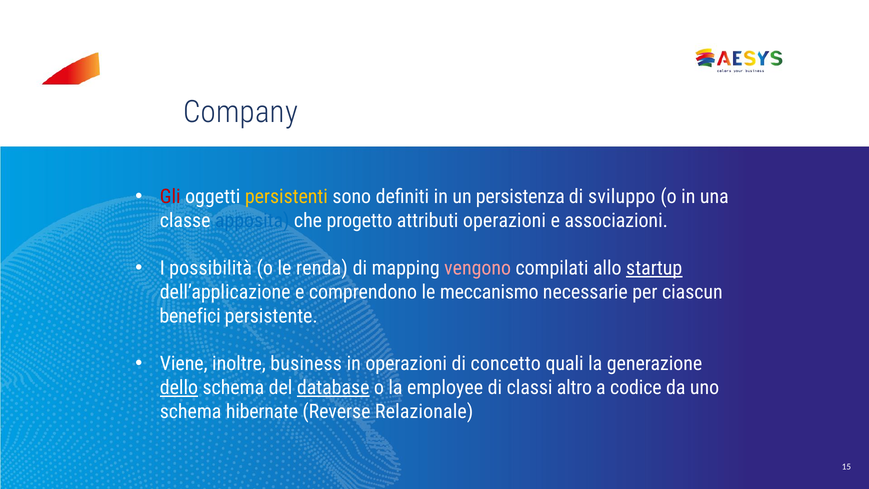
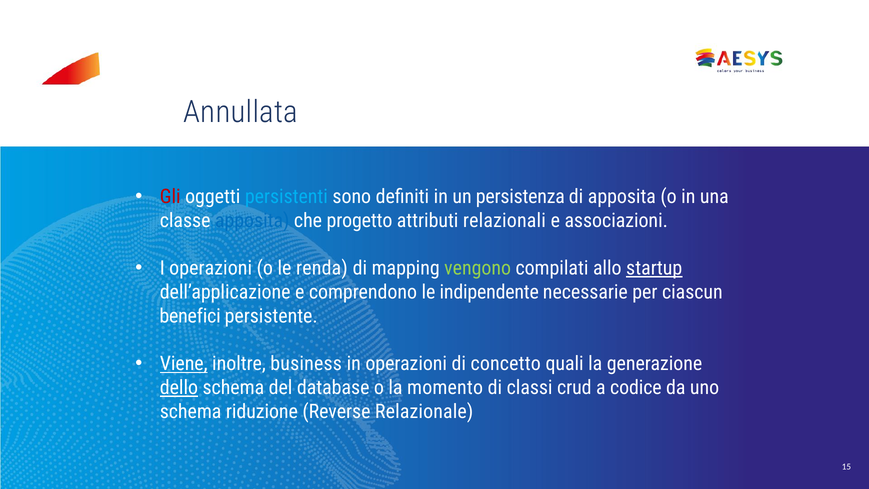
Company: Company -> Annullata (241, 112)
persistenti colour: yellow -> light blue (286, 196)
di sviluppo: sviluppo -> apposita (622, 196)
attributi operazioni: operazioni -> relazionali (504, 220)
I possibilità: possibilità -> operazioni (211, 268)
vengono colour: pink -> light green (478, 268)
meccanismo: meccanismo -> indipendente (489, 292)
Viene underline: none -> present (184, 364)
database underline: present -> none (333, 388)
employee: employee -> momento (445, 388)
altro: altro -> crud (574, 388)
hibernate: hibernate -> riduzione (262, 411)
